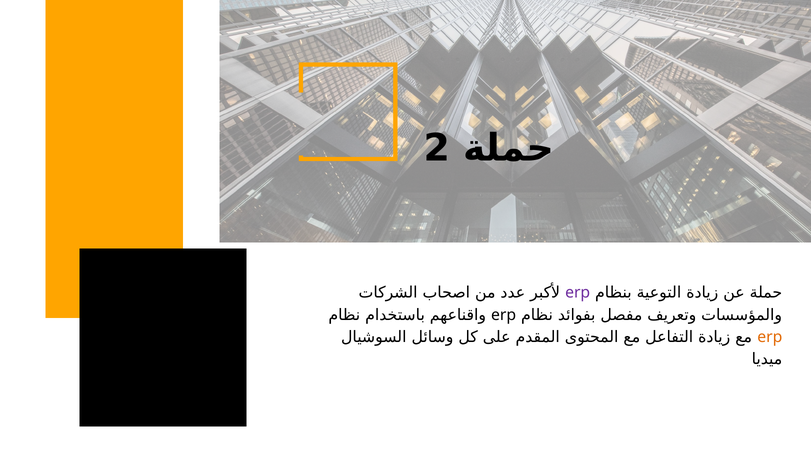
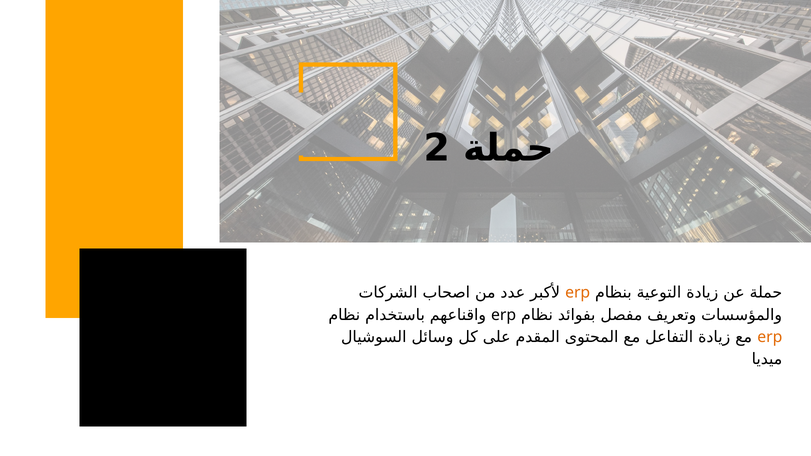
erp colour: purple -> orange (578, 293)
